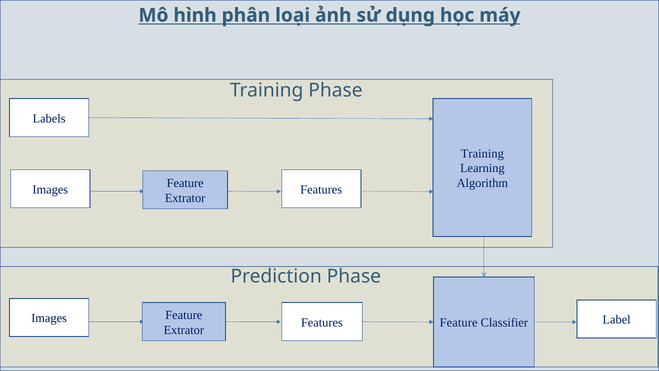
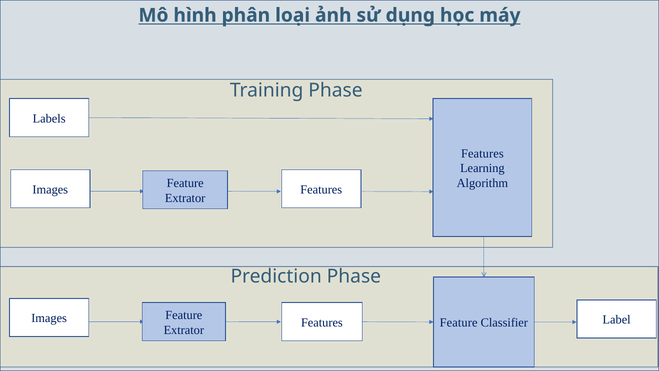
Training: Training -> Features (482, 153)
